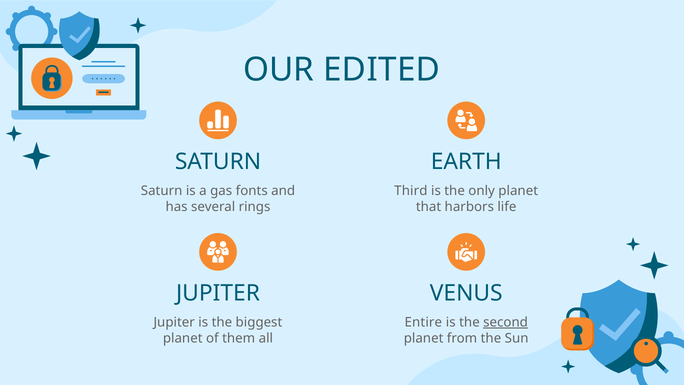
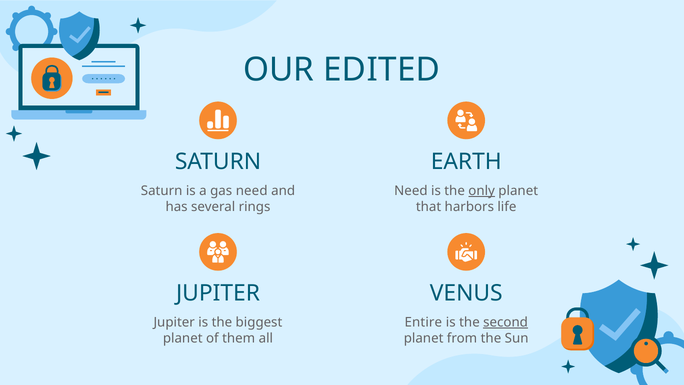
gas fonts: fonts -> need (252, 191)
Third: Third -> Need (411, 191)
only underline: none -> present (482, 191)
